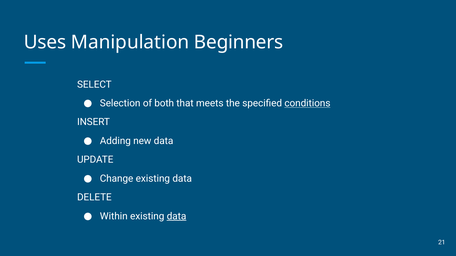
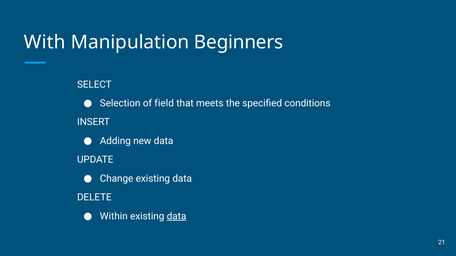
Uses: Uses -> With (45, 42)
both: both -> field (164, 103)
conditions underline: present -> none (307, 103)
